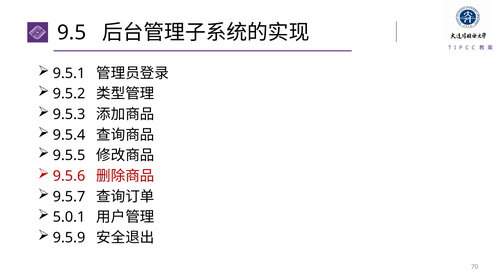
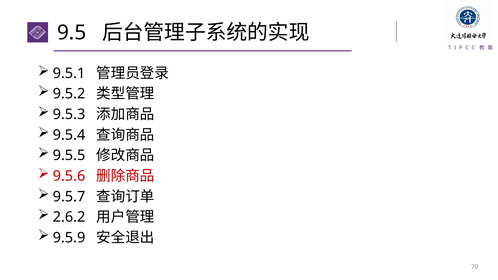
5.0.1: 5.0.1 -> 2.6.2 (69, 217)
